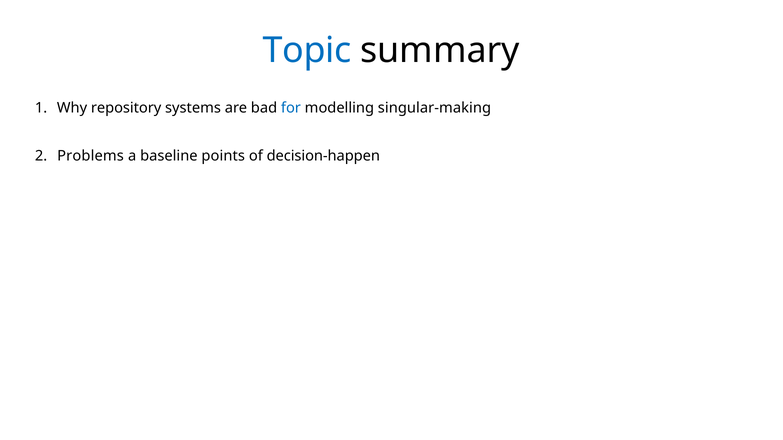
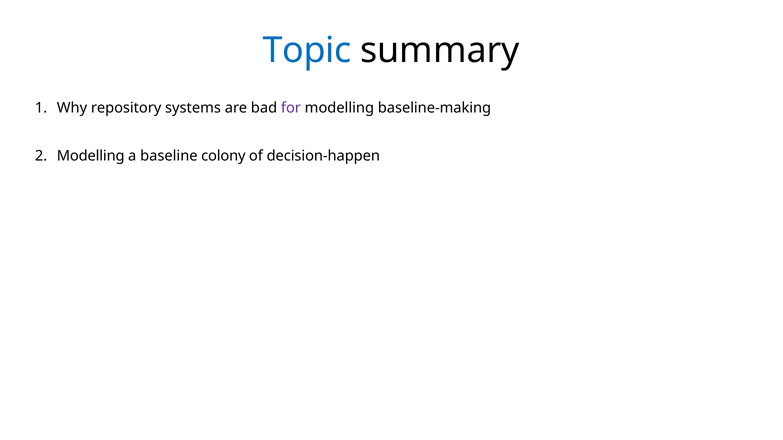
for colour: blue -> purple (291, 108)
singular-making: singular-making -> baseline-making (435, 108)
Problems: Problems -> Modelling (91, 156)
points: points -> colony (223, 156)
